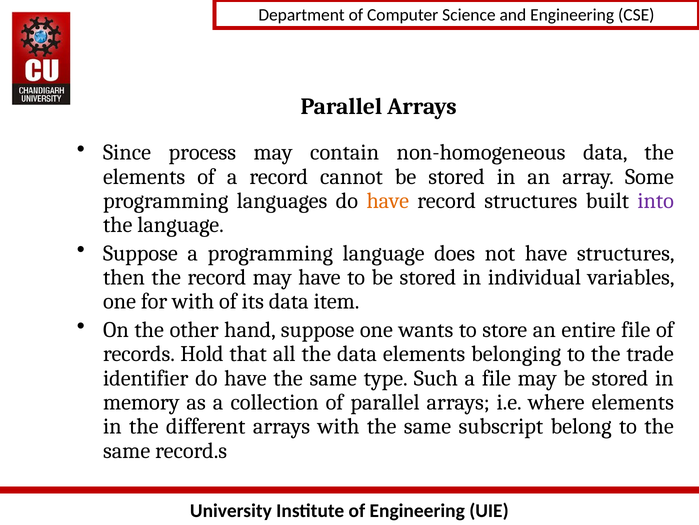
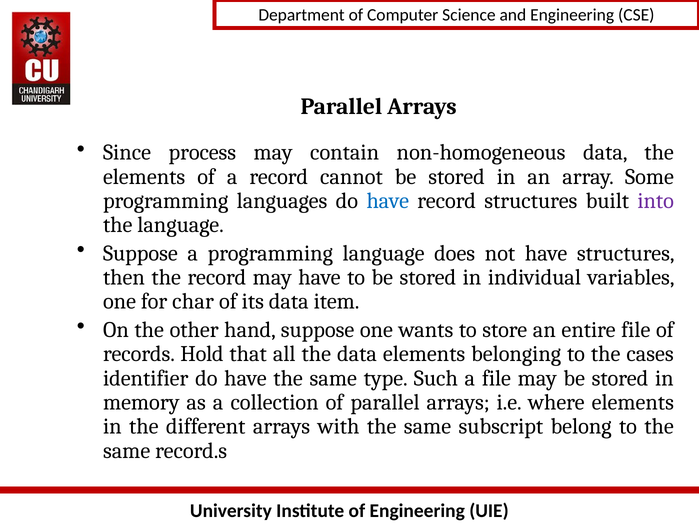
have colour: orange -> blue (388, 201)
for with: with -> char (193, 301)
trade: trade -> cases (650, 354)
